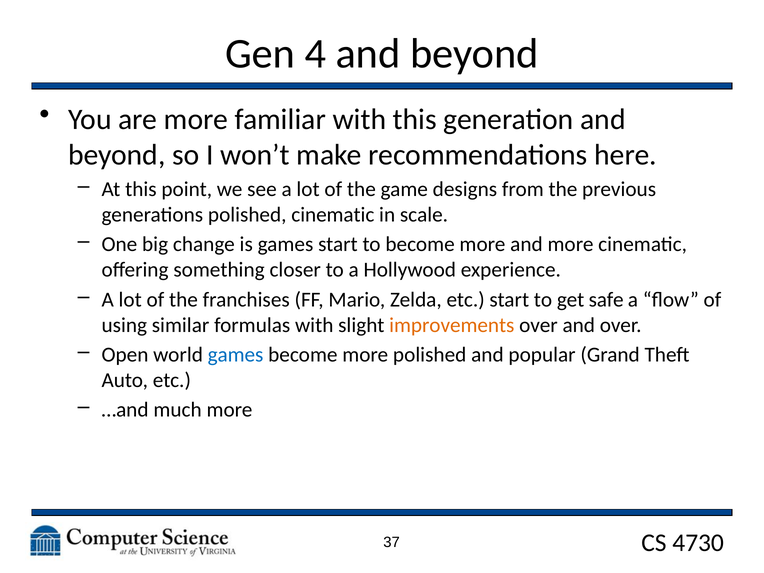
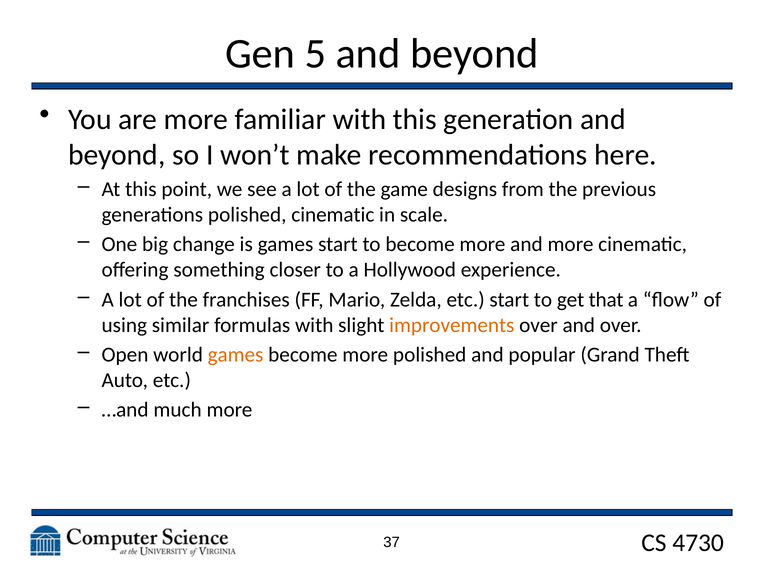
4: 4 -> 5 (315, 54)
safe: safe -> that (606, 300)
games colour: blue -> orange (236, 355)
